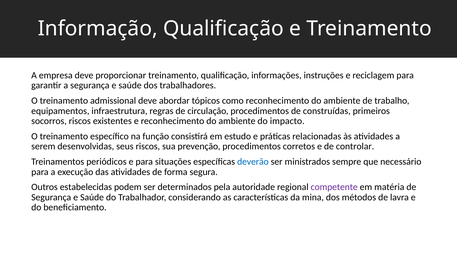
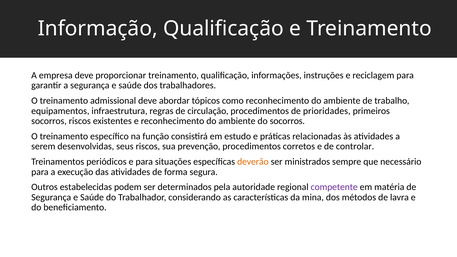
construídas: construídas -> prioridades (327, 111)
do impacto: impacto -> socorros (287, 121)
deverão colour: blue -> orange (253, 162)
